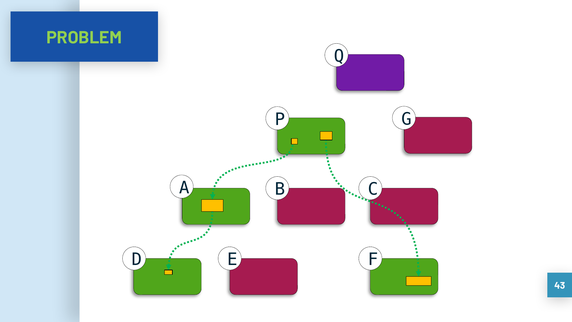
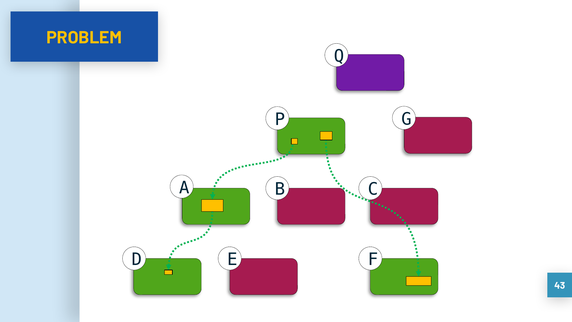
PROBLEM colour: light green -> yellow (84, 38)
